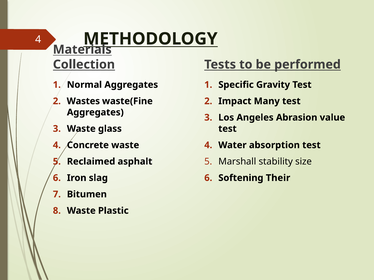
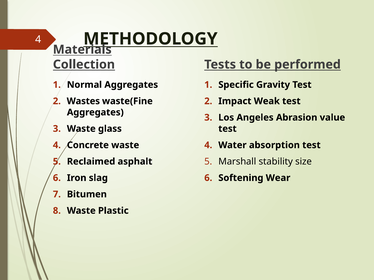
Many: Many -> Weak (267, 101)
Their: Their -> Wear (278, 178)
